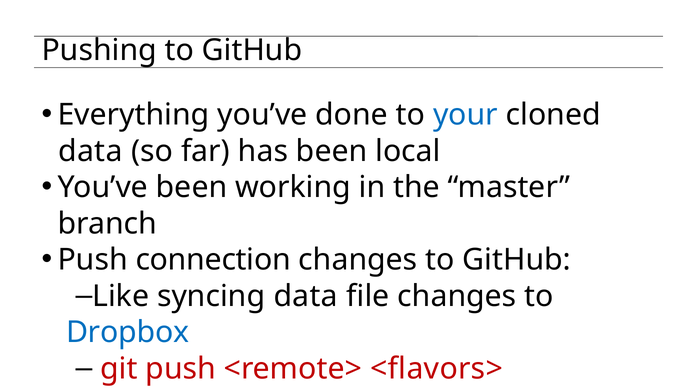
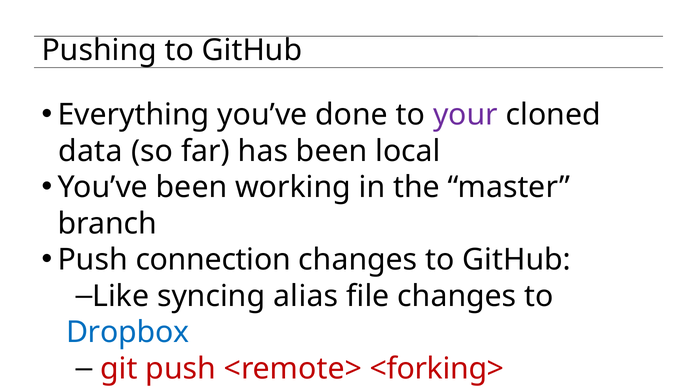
your colour: blue -> purple (465, 115)
syncing data: data -> alias (306, 296)
<flavors>: <flavors> -> <forking> (437, 369)
